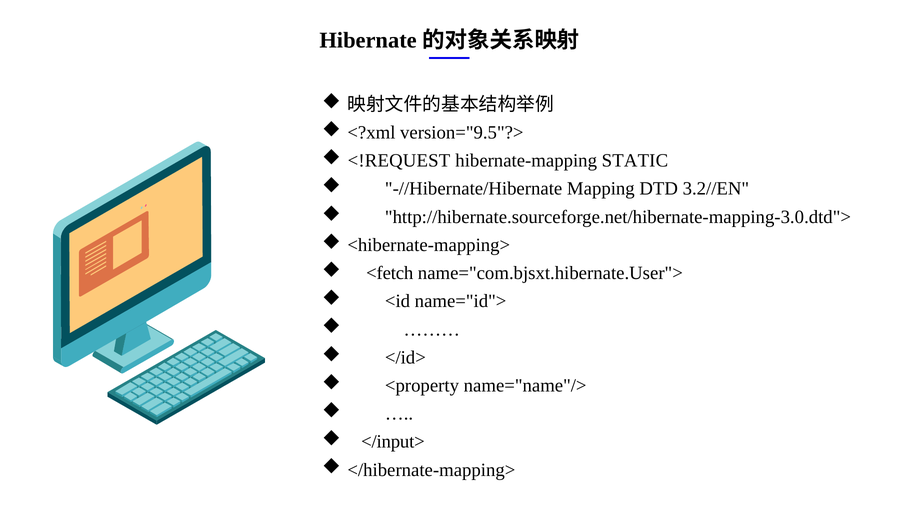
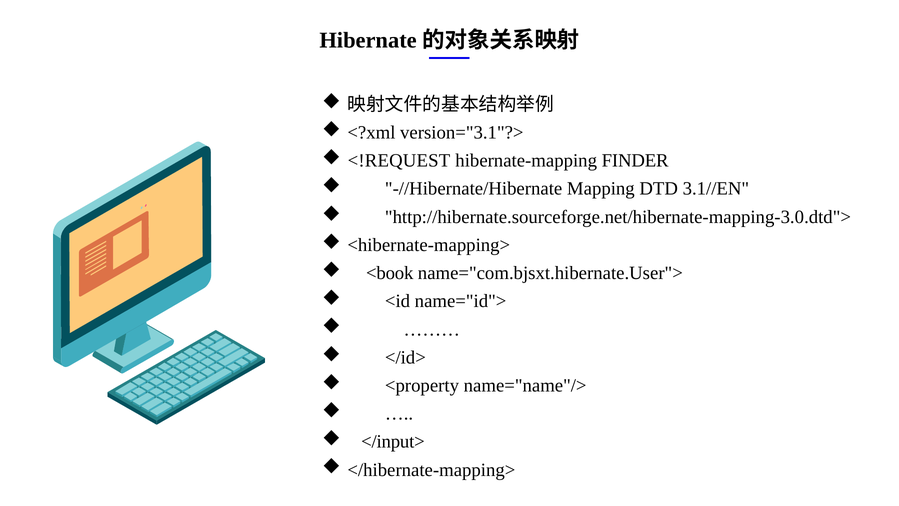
version="9.5"?>: version="9.5"?> -> version="3.1"?> (462, 133)
STATIC: STATIC -> FINDER (635, 161)
3.2//EN: 3.2//EN -> 3.1//EN (716, 189)
<fetch: <fetch -> <book (390, 273)
